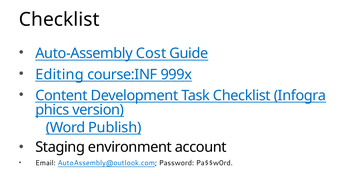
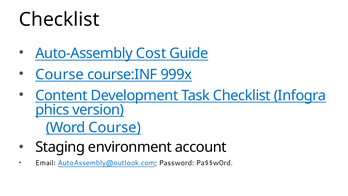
Editing: Editing -> Course (60, 74)
Word Publish: Publish -> Course (115, 127)
